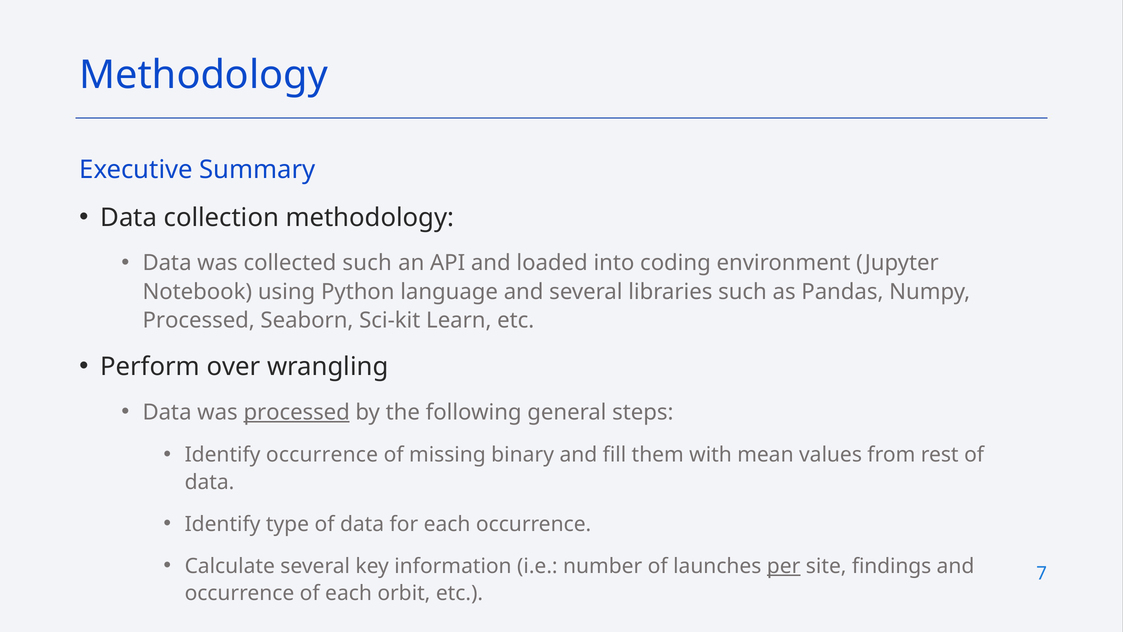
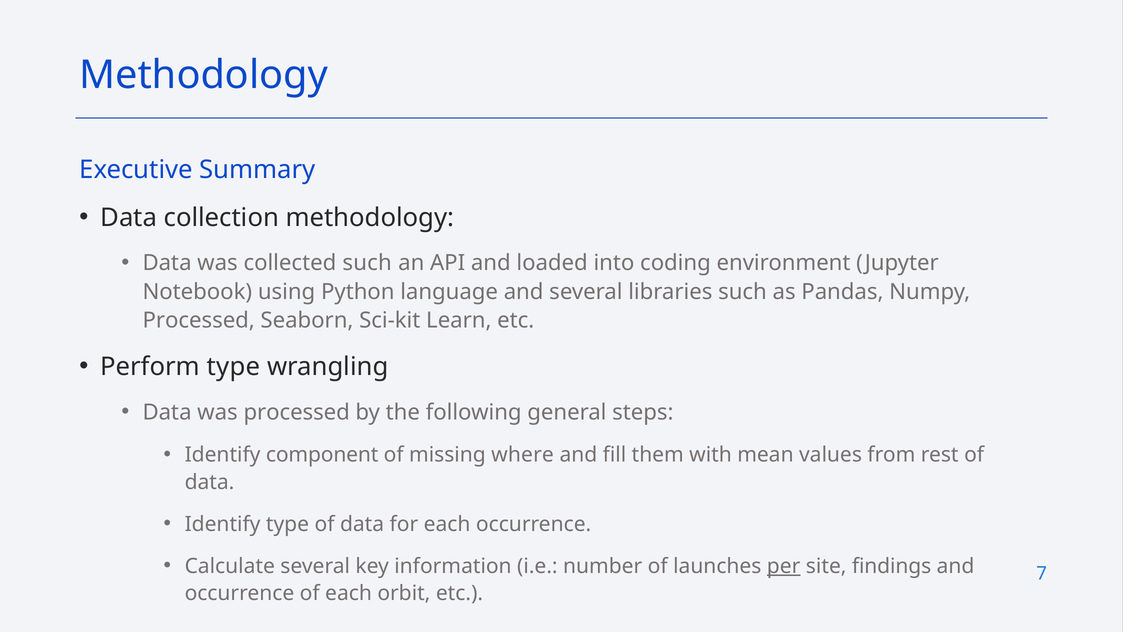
Perform over: over -> type (233, 367)
processed underline: present -> none (297, 412)
Identify occurrence: occurrence -> component (322, 455)
binary: binary -> where (523, 455)
